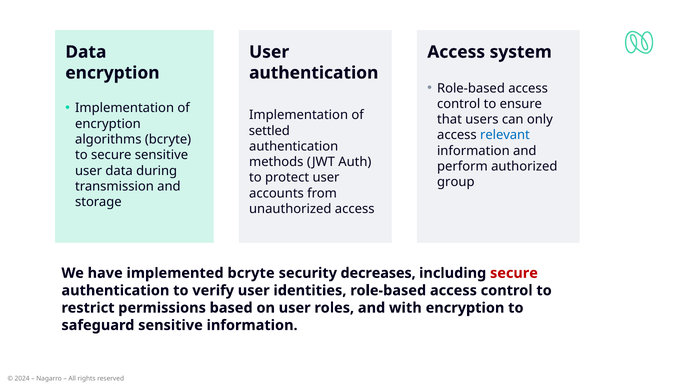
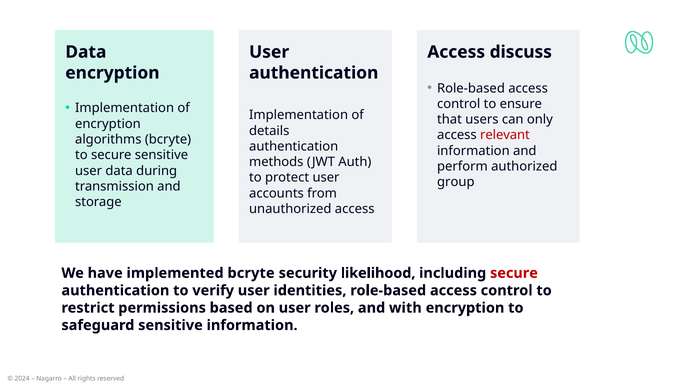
system: system -> discuss (521, 52)
settled: settled -> details (269, 131)
relevant colour: blue -> red (505, 135)
decreases: decreases -> likelihood (378, 273)
